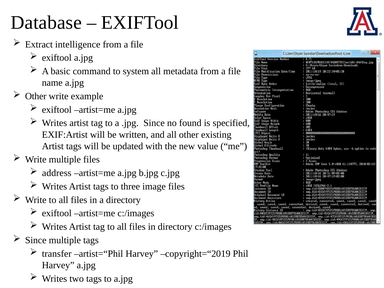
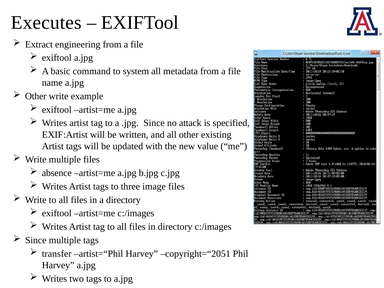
Database: Database -> Executes (46, 23)
intelligence: intelligence -> engineering (78, 44)
found: found -> attack (190, 123)
address: address -> absence (57, 173)
copyright=“2019: copyright=“2019 -> copyright=“2051 (195, 254)
